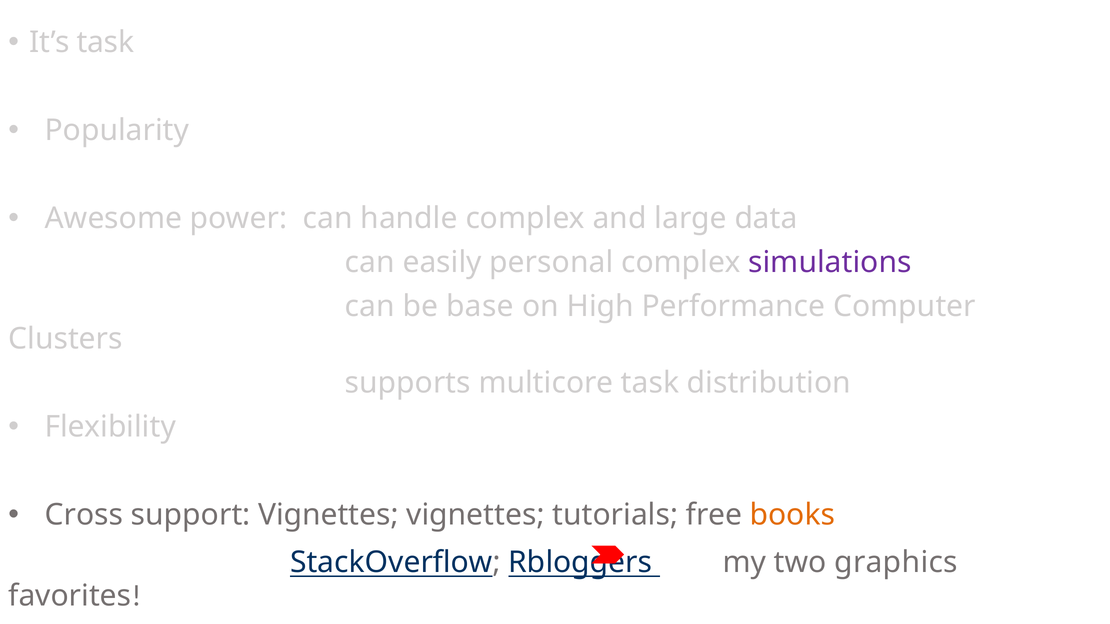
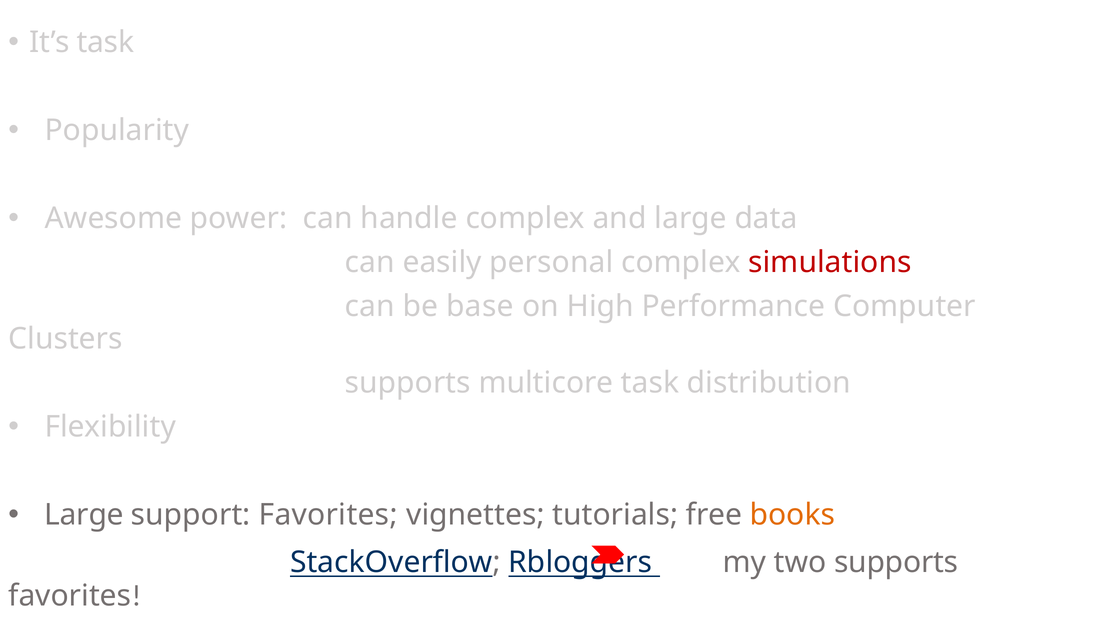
simulations colour: purple -> red (830, 263)
Cross: Cross -> Large (84, 515)
support Vignettes: Vignettes -> Favorites (328, 515)
two graphics: graphics -> supports (896, 563)
